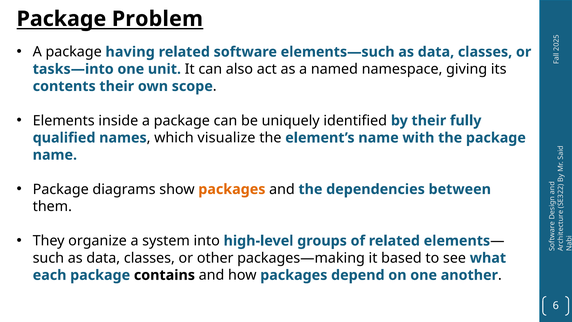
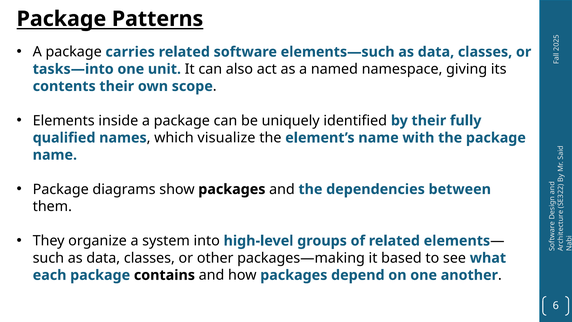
Problem: Problem -> Patterns (158, 19)
having: having -> carries (130, 52)
packages colour: orange -> black (232, 189)
